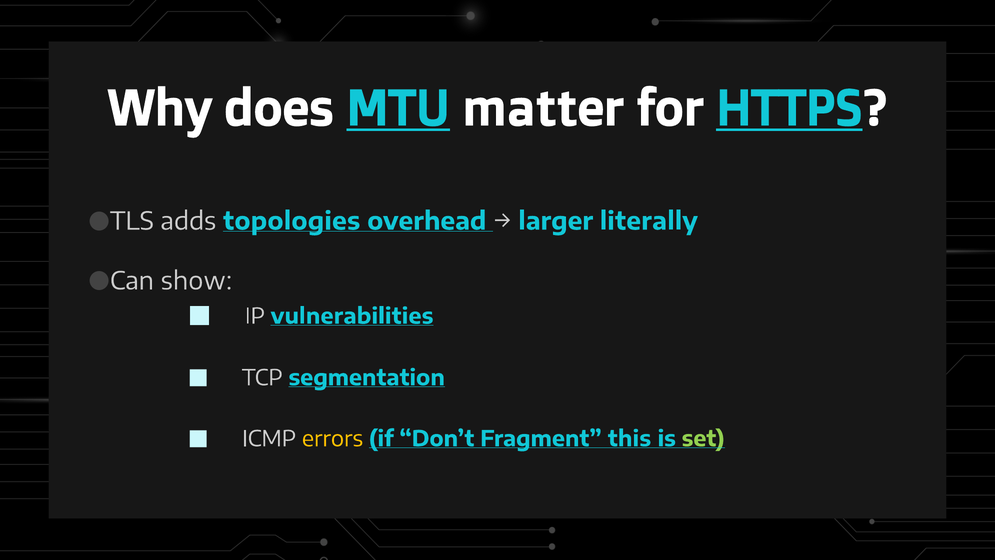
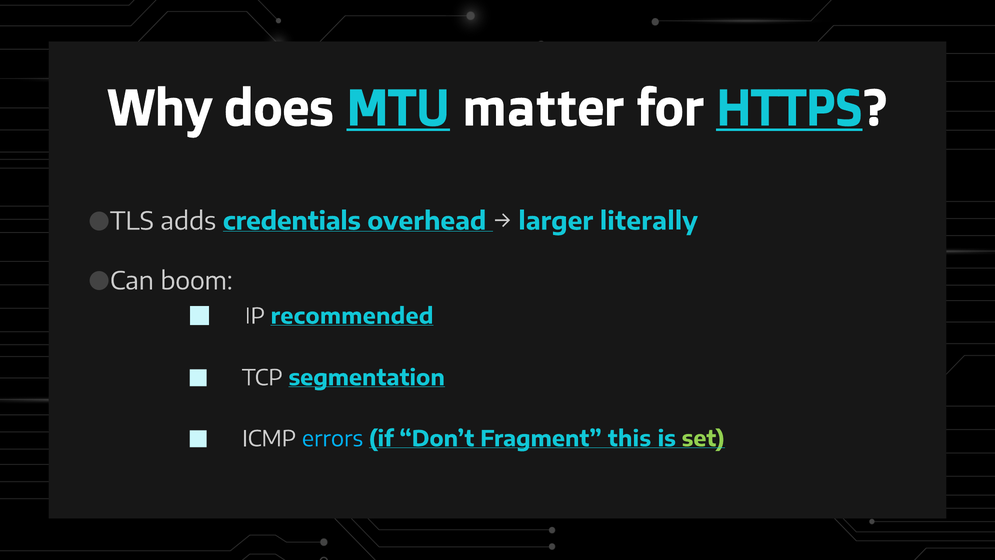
topologies: topologies -> credentials (292, 221)
show: show -> boom (197, 281)
vulnerabilities: vulnerabilities -> recommended (352, 316)
errors colour: yellow -> light blue (333, 439)
